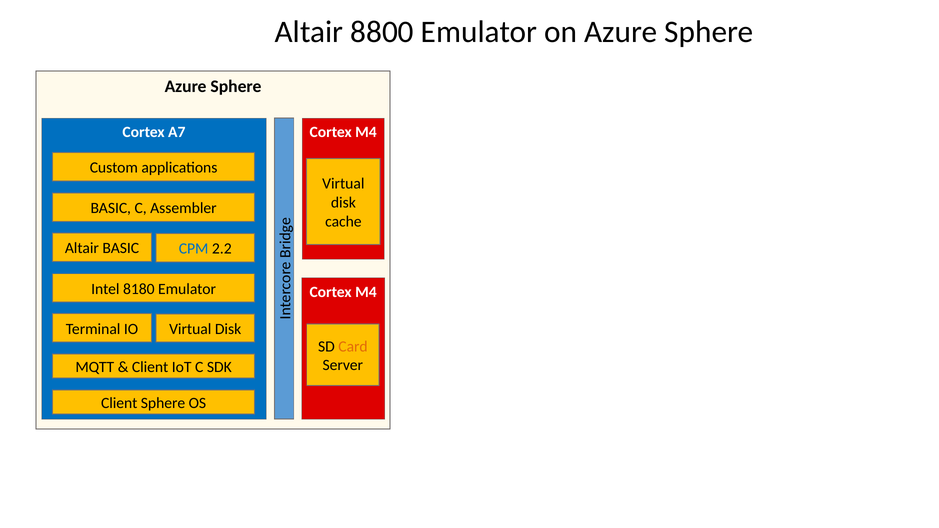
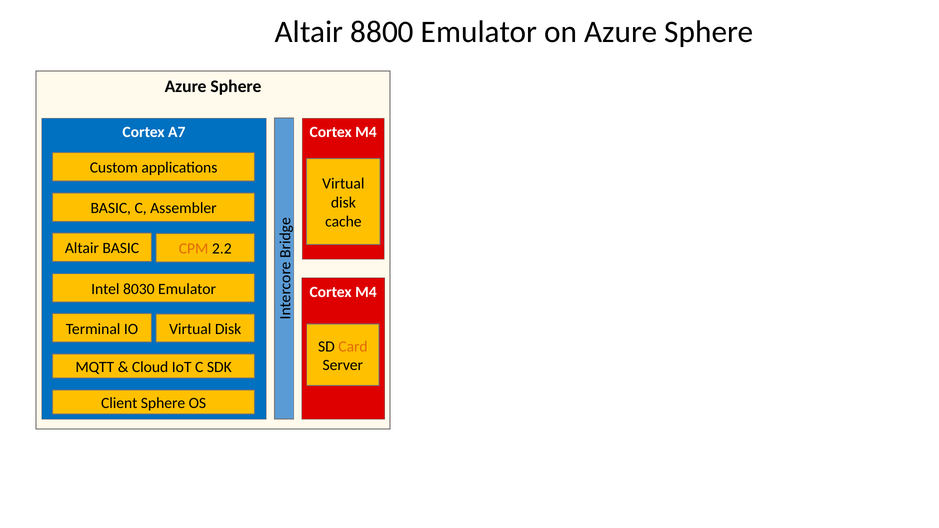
CPM colour: blue -> orange (194, 249)
8180: 8180 -> 8030 (139, 289)
Client: Client -> Cloud (150, 367)
